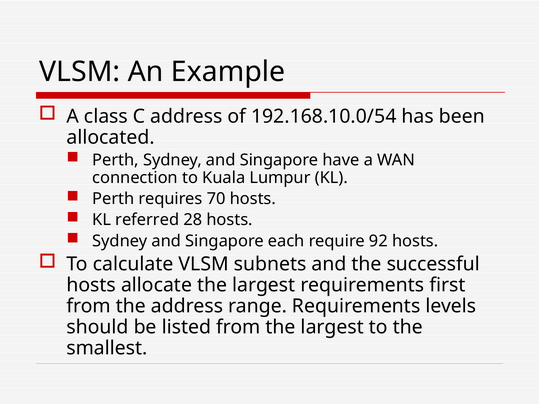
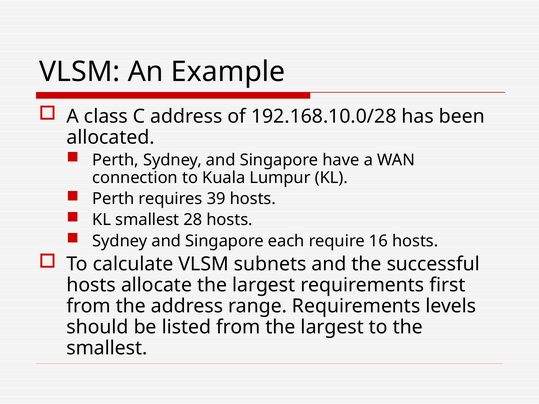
192.168.10.0/54: 192.168.10.0/54 -> 192.168.10.0/28 (324, 116)
70: 70 -> 39 (216, 199)
KL referred: referred -> smallest (147, 220)
92: 92 -> 16 (378, 241)
